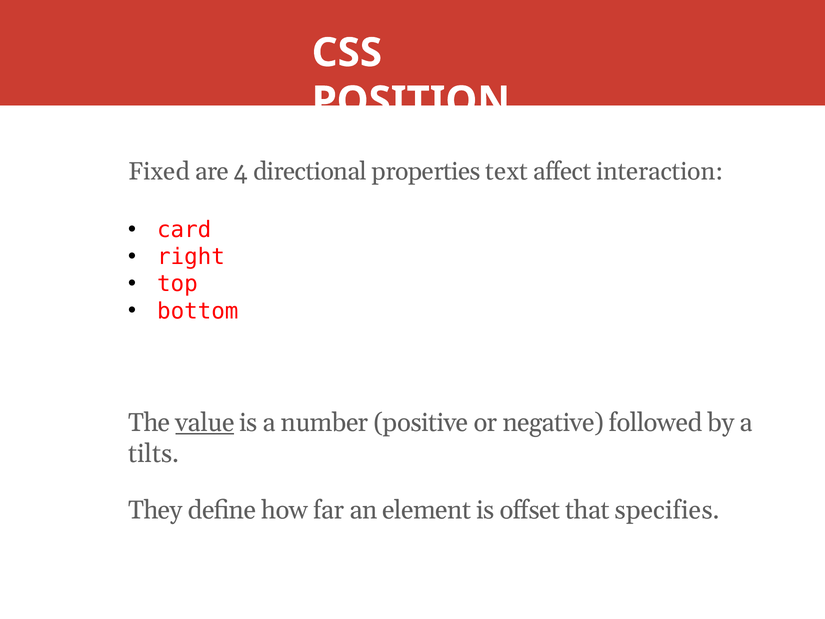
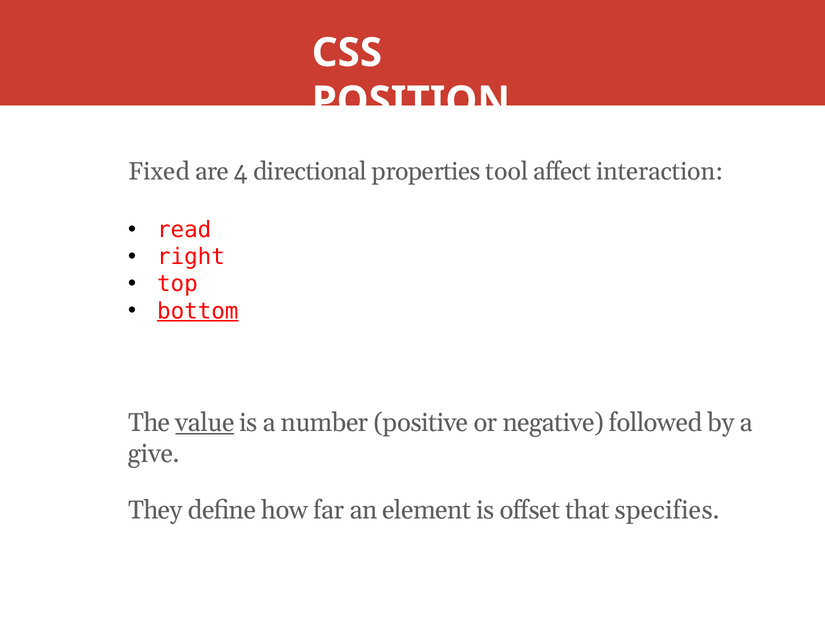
text: text -> tool (507, 171)
card: card -> read (184, 230)
bottom underline: none -> present (198, 311)
tilts: tilts -> give (154, 453)
